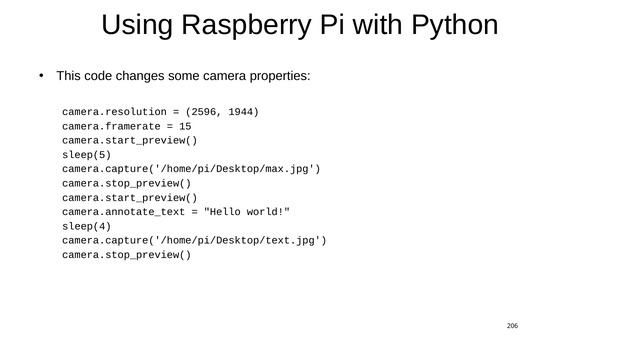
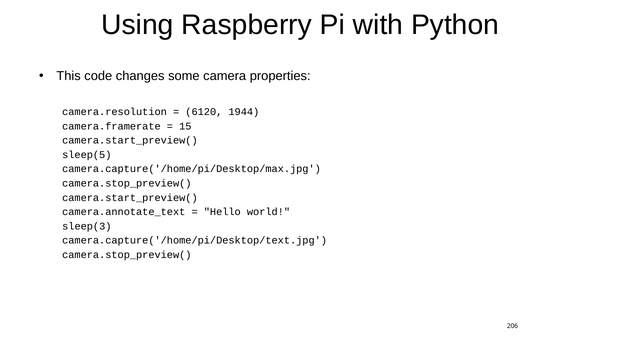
2596: 2596 -> 6120 (204, 112)
sleep(4: sleep(4 -> sleep(3 (87, 227)
